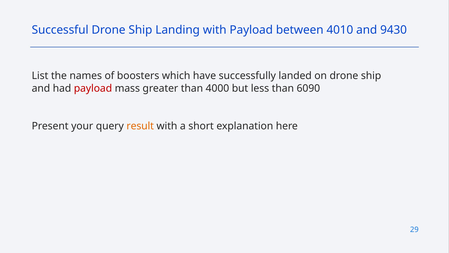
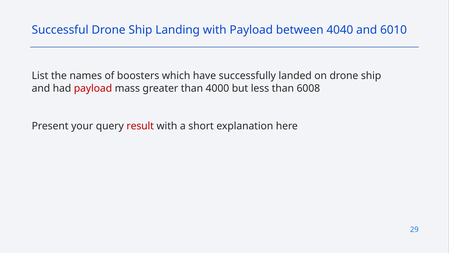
4010: 4010 -> 4040 (340, 30)
9430: 9430 -> 6010 (394, 30)
6090: 6090 -> 6008 (308, 88)
result colour: orange -> red (140, 126)
